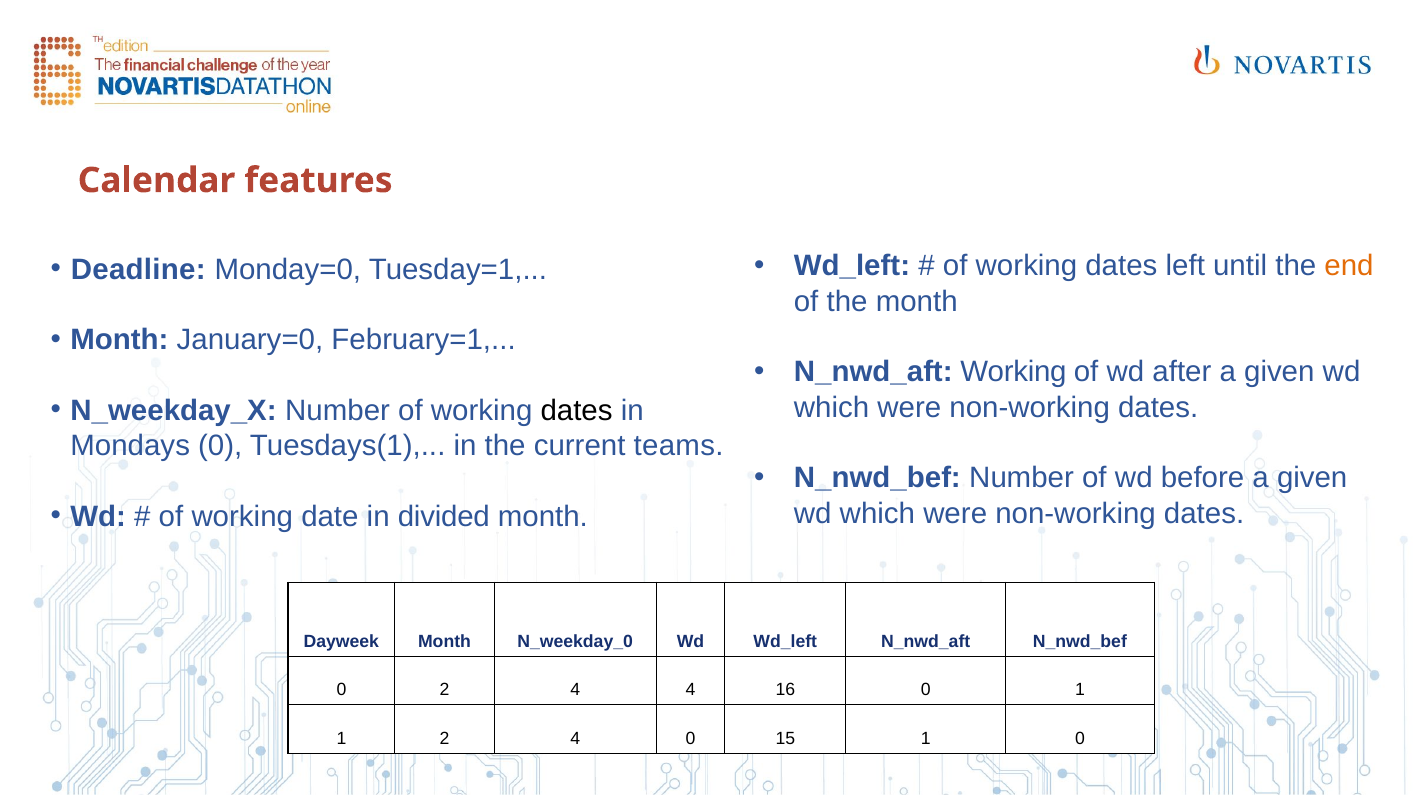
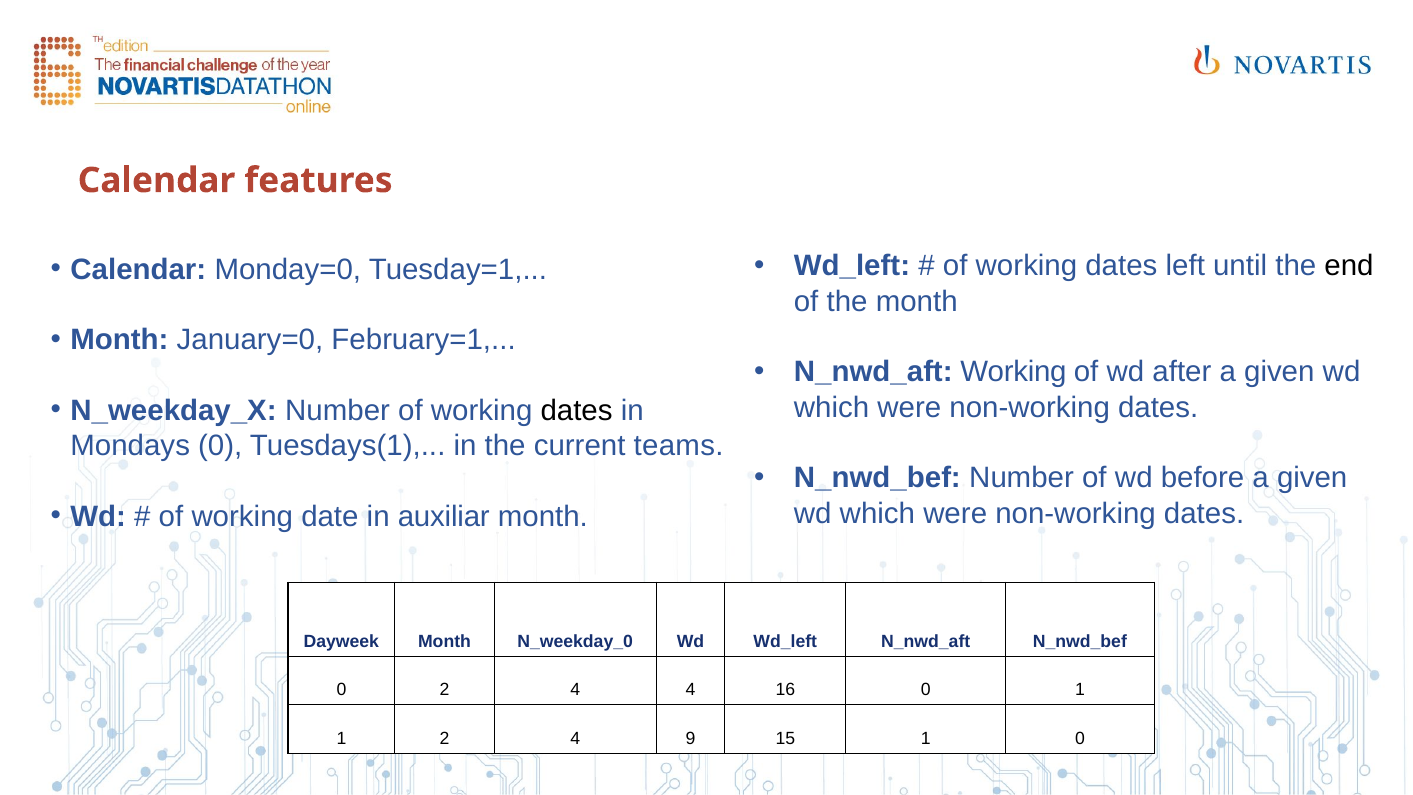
end colour: orange -> black (1349, 266)
Deadline: Deadline -> Calendar (138, 269)
divided: divided -> auxiliar (444, 517)
4 0: 0 -> 9 (691, 738)
